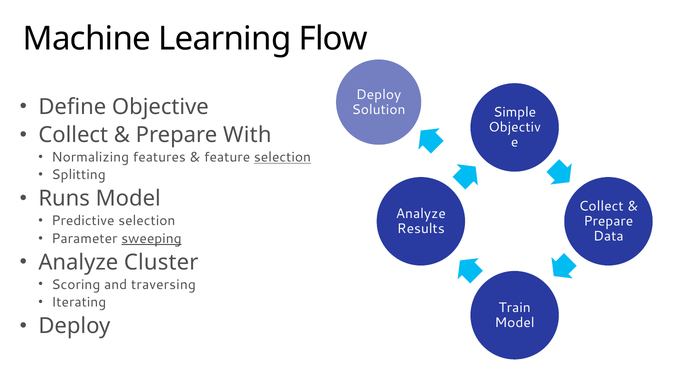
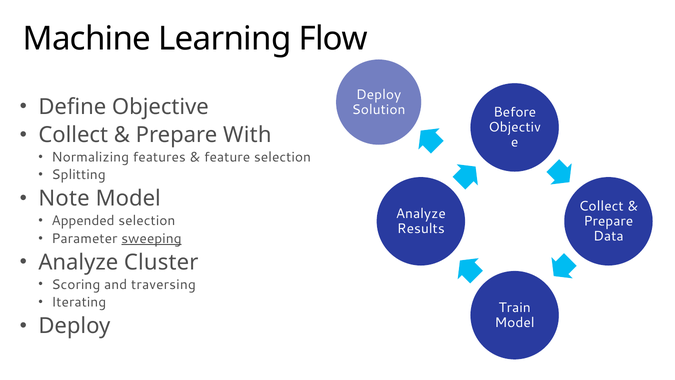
Simple: Simple -> Before (515, 112)
selection underline: present -> none (282, 157)
Runs: Runs -> Note (64, 198)
Predictive: Predictive -> Appended (83, 221)
